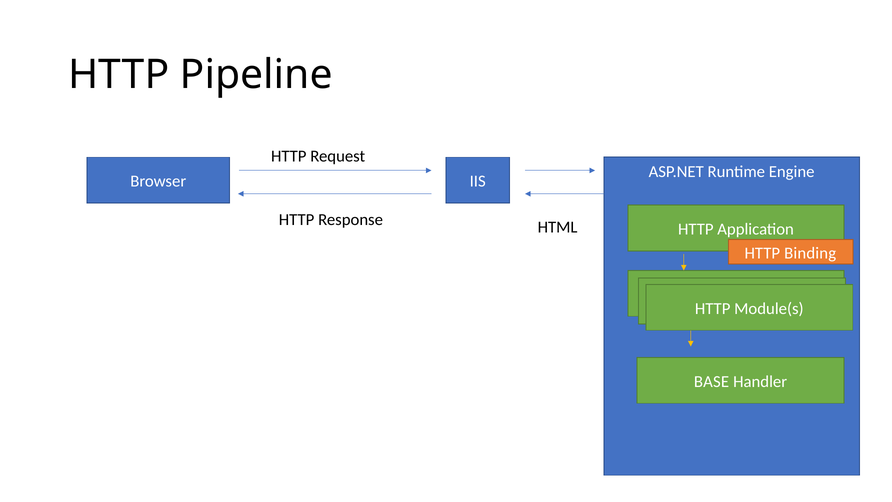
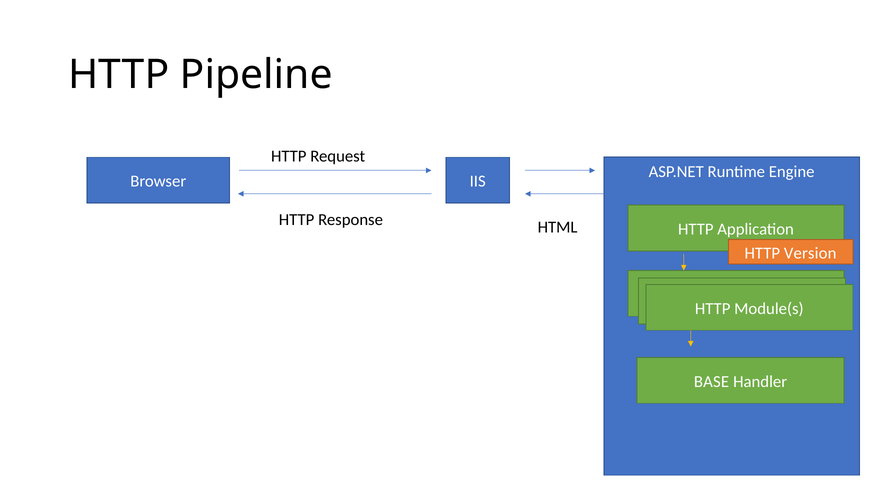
Binding: Binding -> Version (810, 253)
